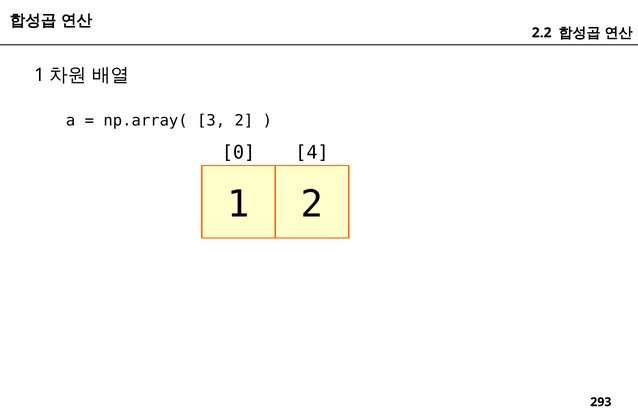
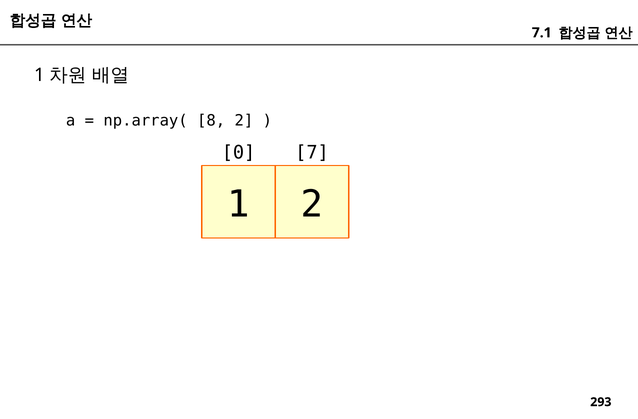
2.2: 2.2 -> 7.1 (542, 33)
3: 3 -> 8 (211, 121)
4: 4 -> 7 (312, 152)
